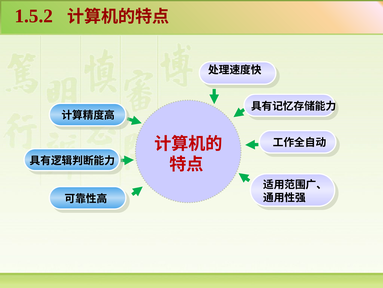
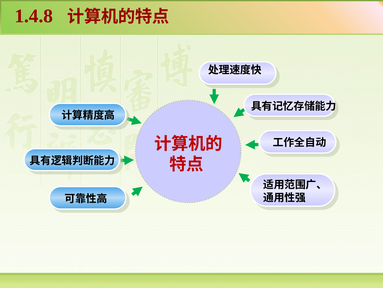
1.5.2: 1.5.2 -> 1.4.8 (34, 16)
